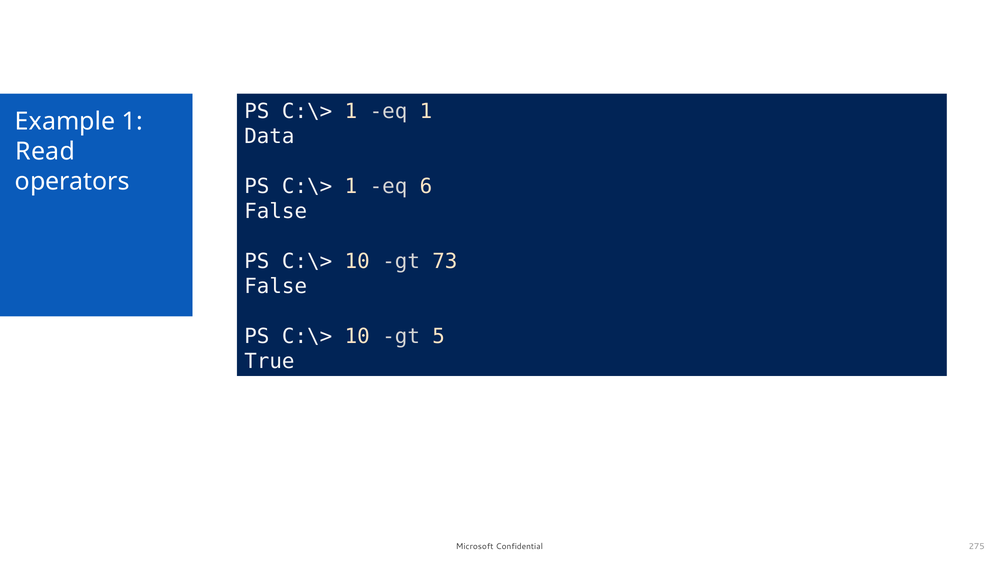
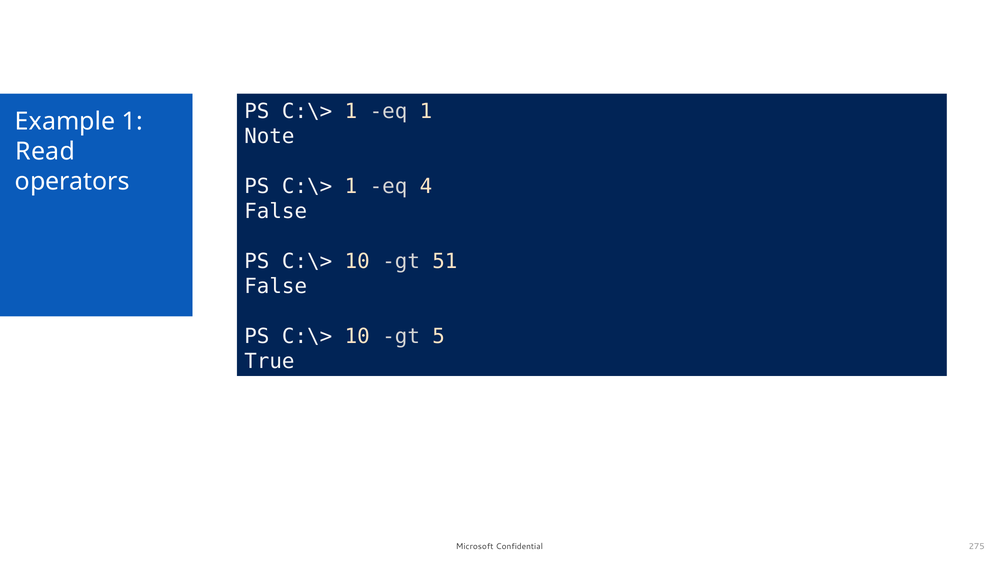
Data: Data -> Note (269, 136)
6: 6 -> 4 (426, 186)
73: 73 -> 51 (445, 261)
